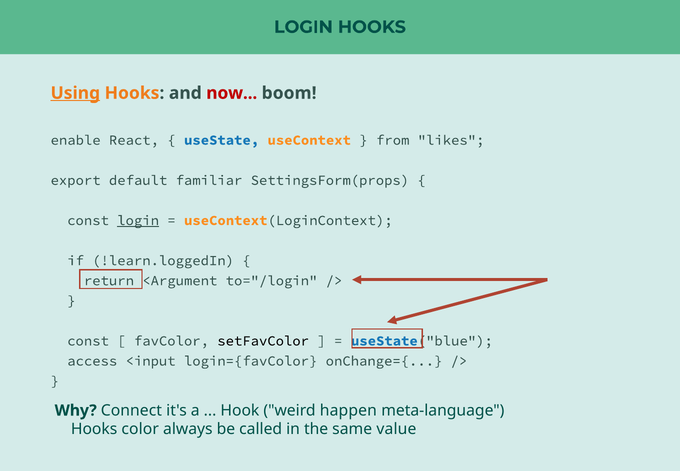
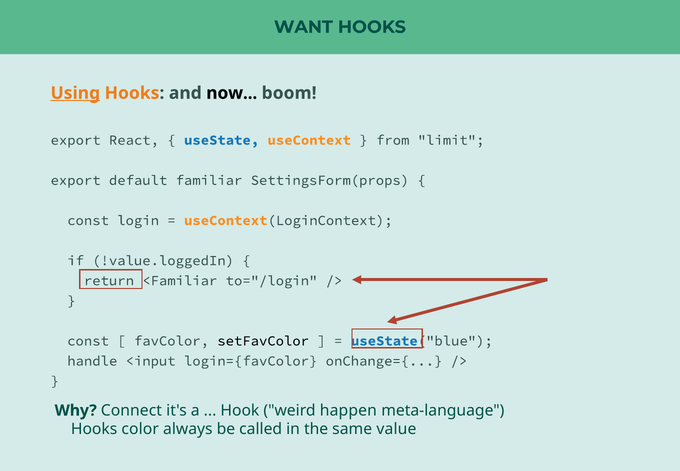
LOGIN: LOGIN -> WANT (303, 27)
now colour: red -> black (232, 93)
enable: enable -> export (76, 140)
likes: likes -> limit (451, 140)
login underline: present -> none (138, 220)
!learn.loggedIn: !learn.loggedIn -> !value.loggedIn (163, 260)
<Argument: <Argument -> <Familiar (180, 281)
access: access -> handle (92, 361)
